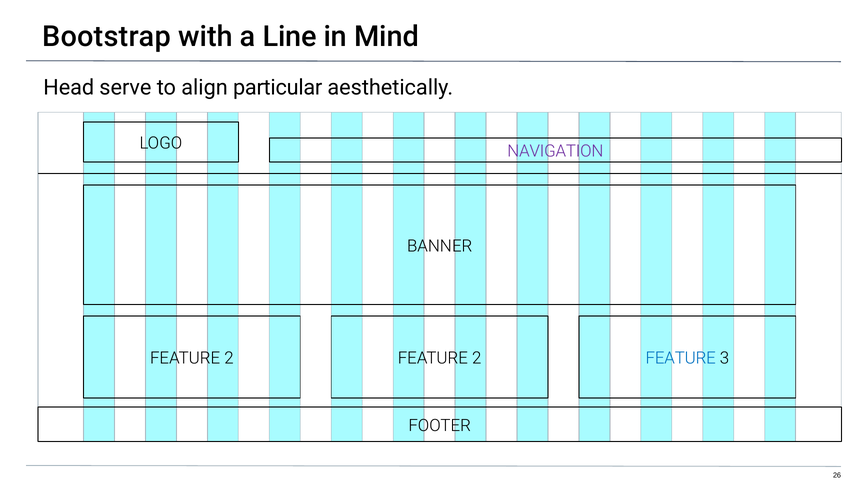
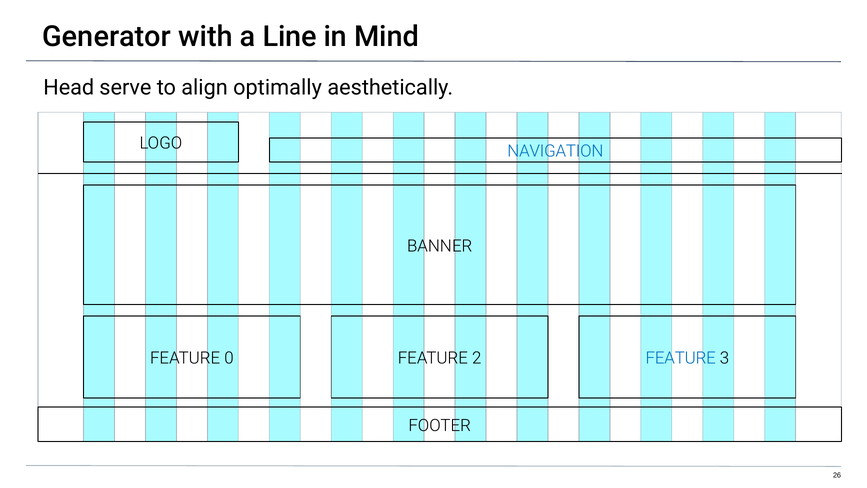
Bootstrap: Bootstrap -> Generator (107, 37)
particular: particular -> optimally (278, 87)
NAVIGATION colour: purple -> blue (555, 151)
2: 2 -> 0 (229, 358)
